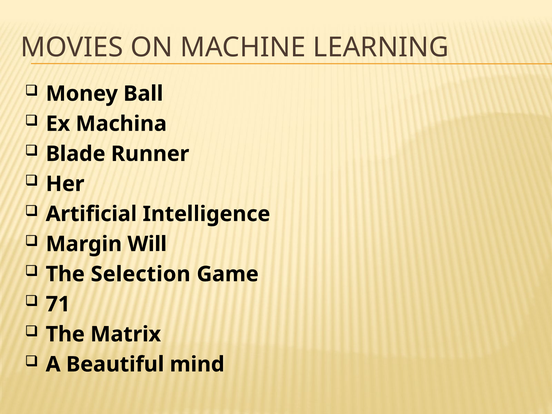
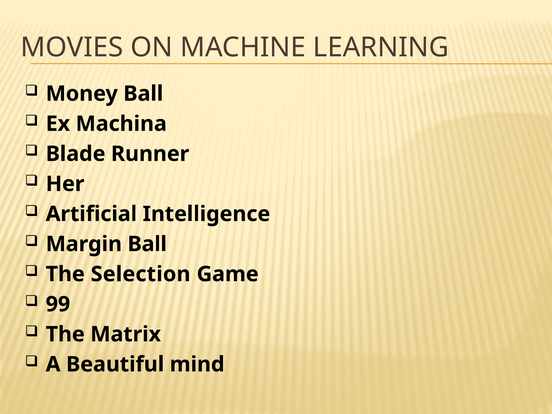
Margin Will: Will -> Ball (147, 244)
71: 71 -> 99 (58, 304)
